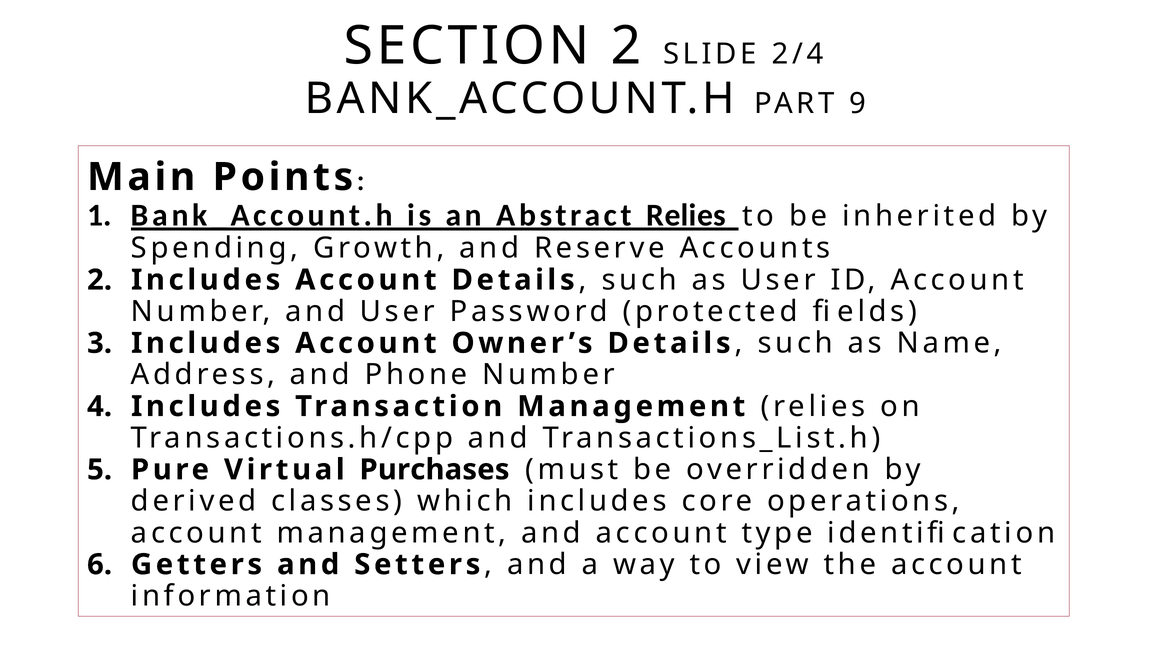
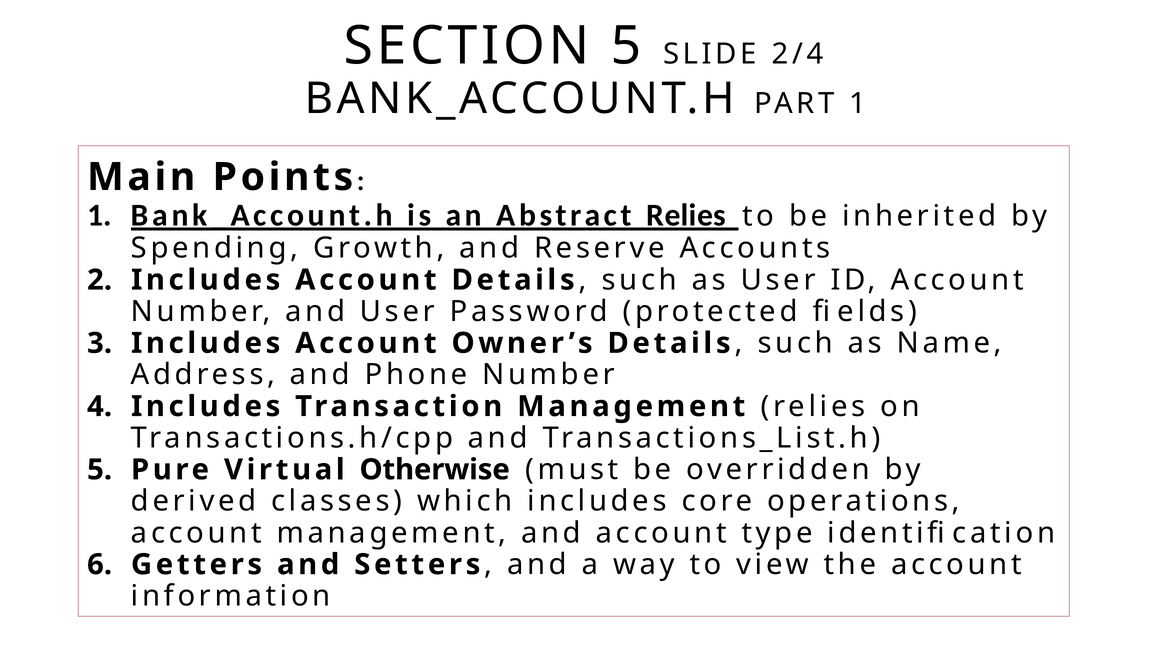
SECTION 2: 2 -> 5 (626, 46)
PART 9: 9 -> 1 (858, 104)
Purchases: Purchases -> Otherwise (435, 469)
